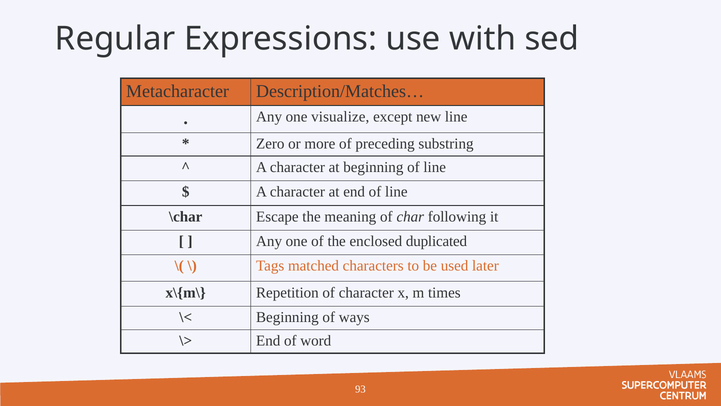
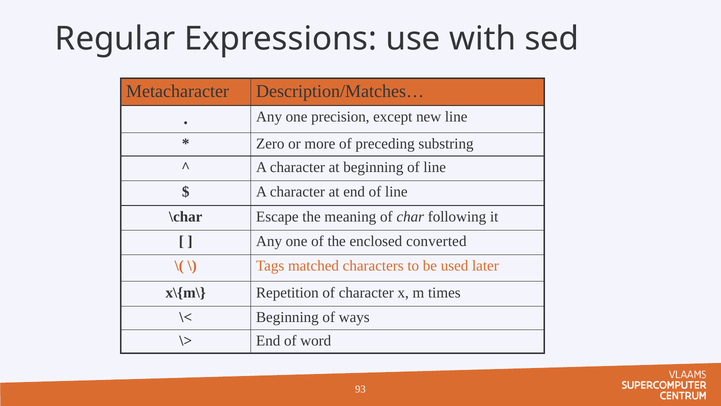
visualize: visualize -> precision (340, 117)
duplicated: duplicated -> converted (436, 241)
